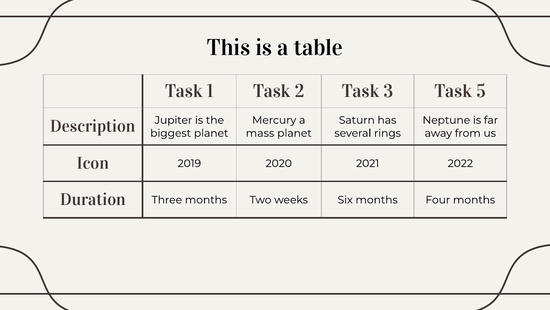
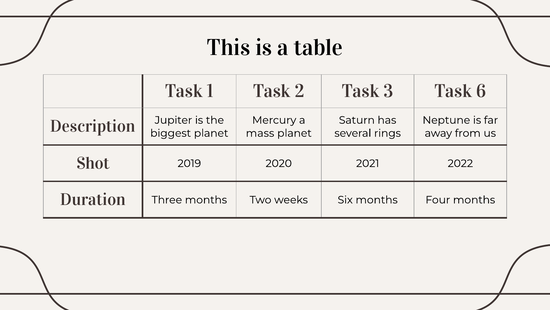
5: 5 -> 6 (481, 91)
Icon: Icon -> Shot (93, 163)
